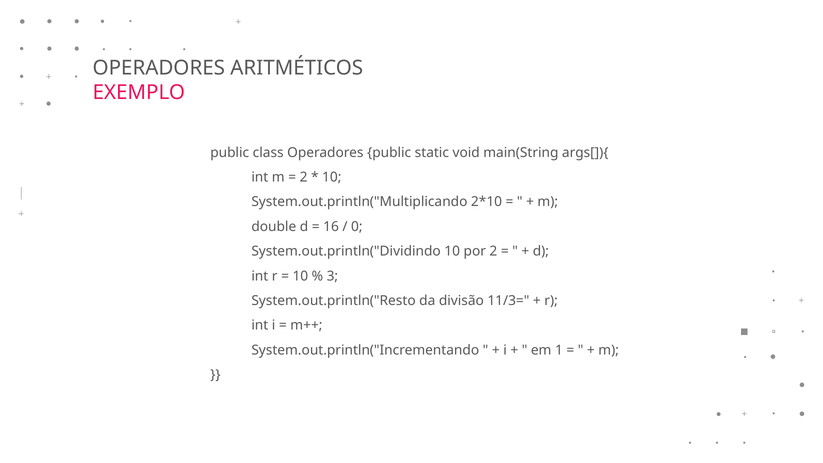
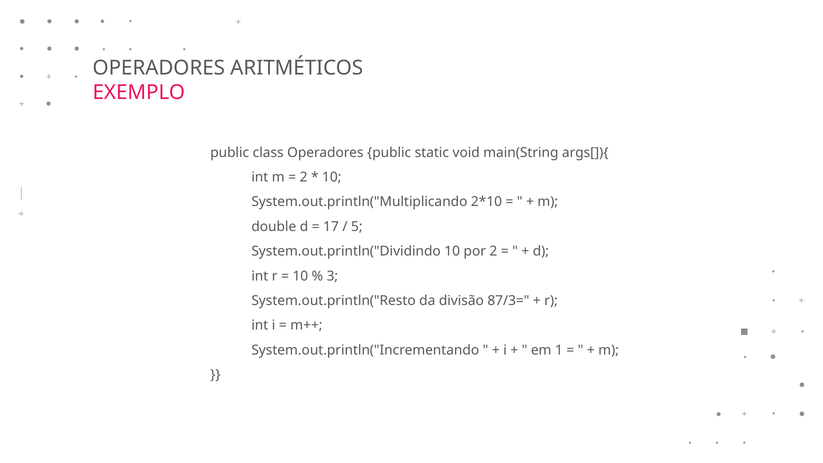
16: 16 -> 17 (331, 227)
0: 0 -> 5 (357, 227)
11/3=: 11/3= -> 87/3= (508, 301)
